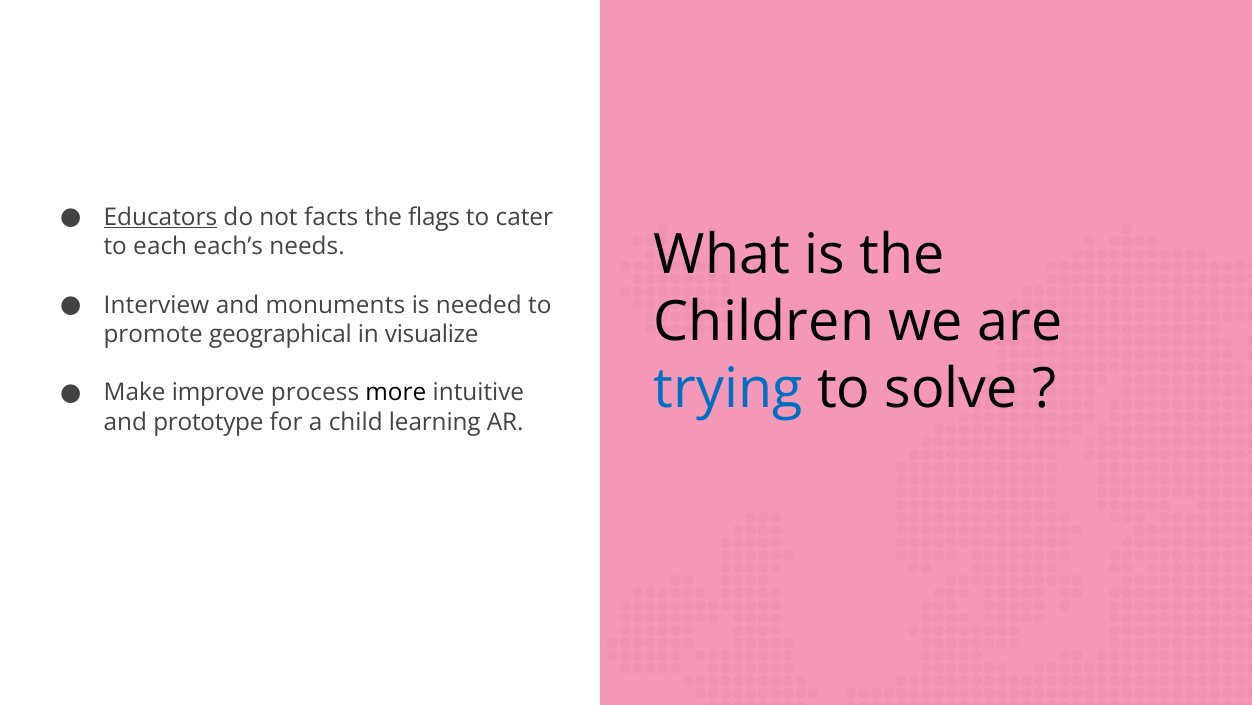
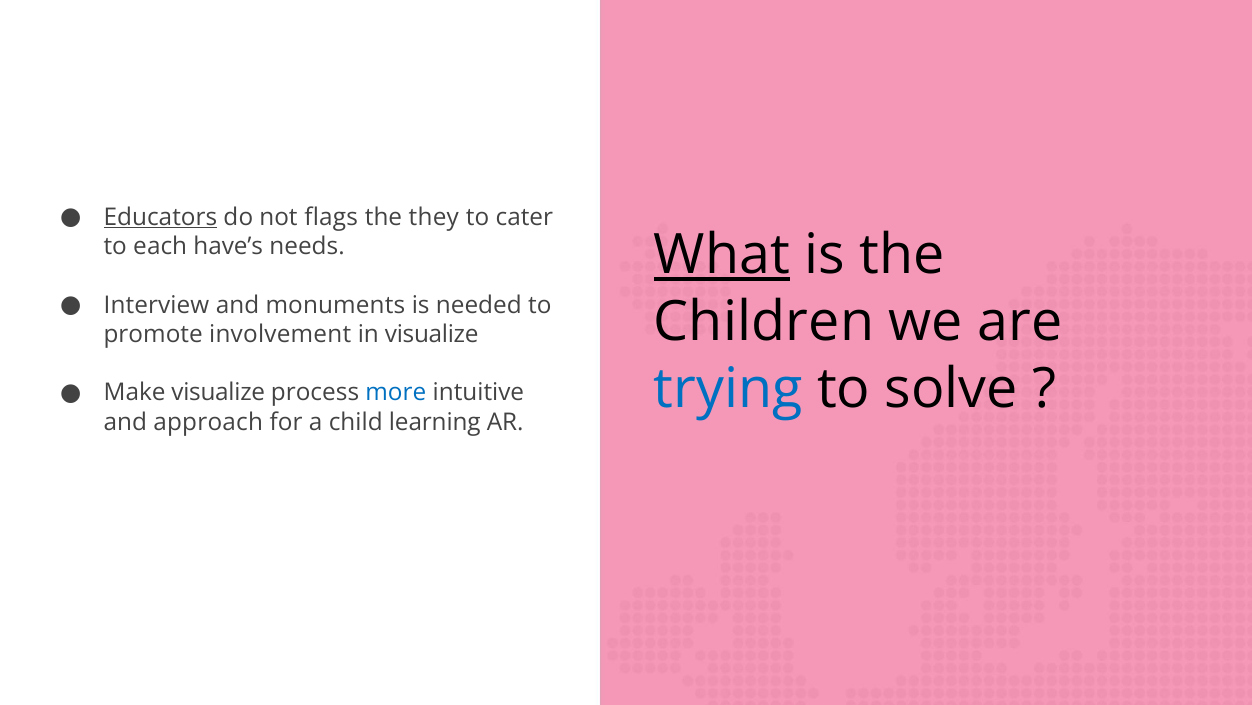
facts: facts -> flags (331, 217)
flags: flags -> they (434, 217)
What underline: none -> present (722, 255)
each’s: each’s -> have’s (228, 246)
geographical: geographical -> involvement (280, 334)
Make improve: improve -> visualize (218, 392)
more colour: black -> blue (396, 392)
prototype: prototype -> approach (208, 422)
